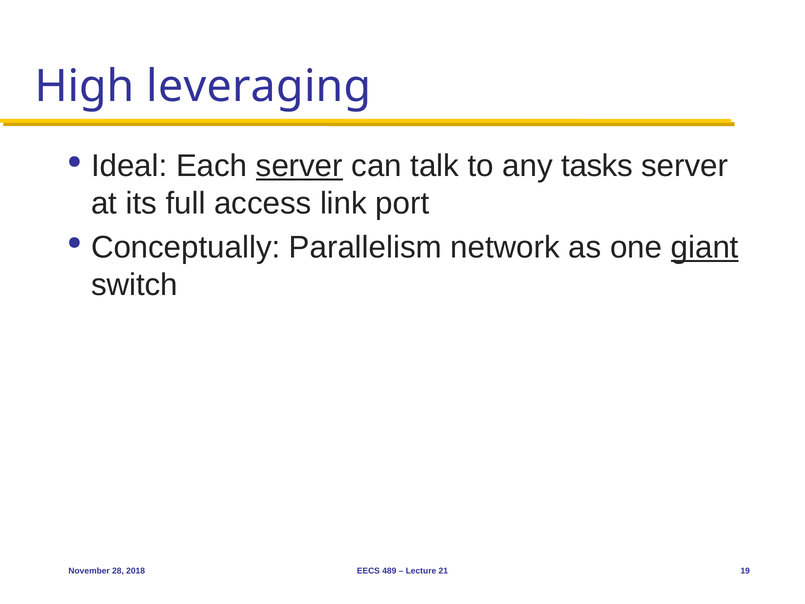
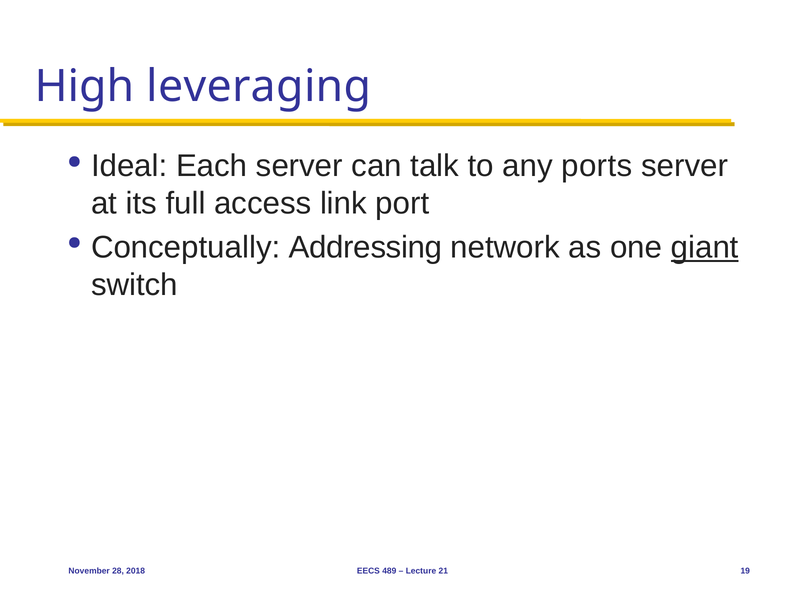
server underline: present -> none (299, 166)
tasks: tasks -> ports (597, 166)
Parallelism: Parallelism -> Addressing (366, 247)
